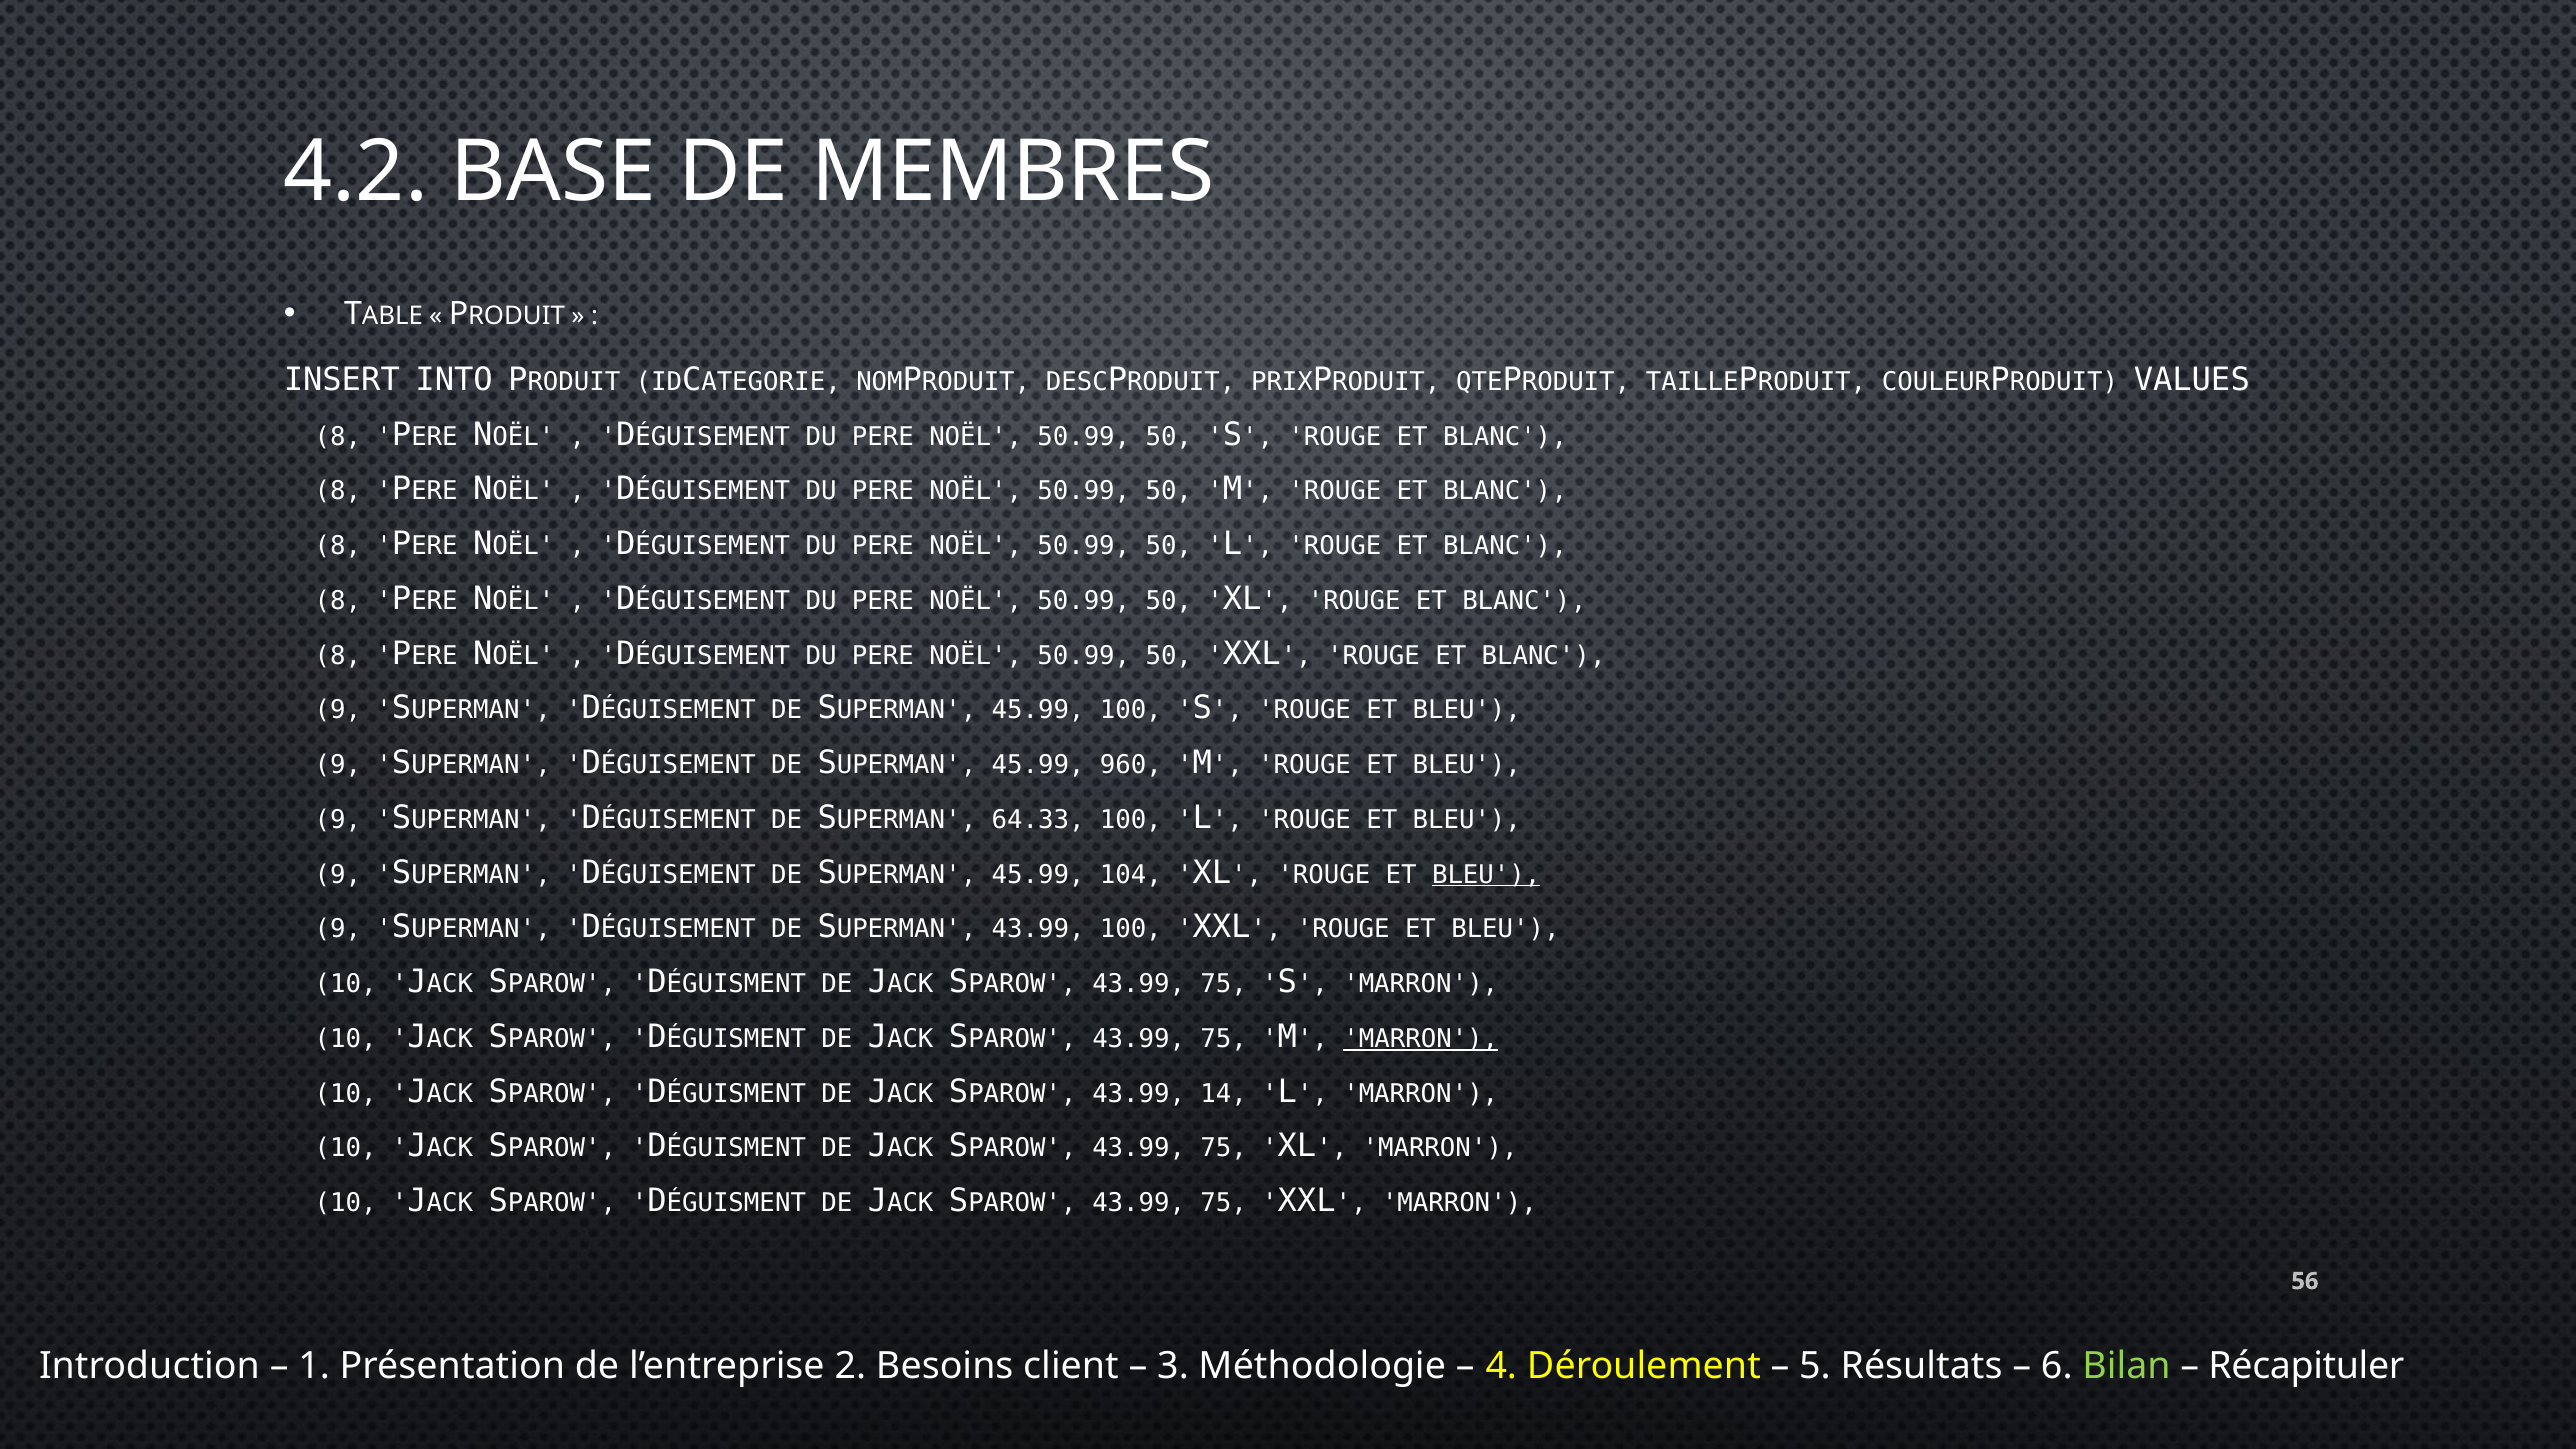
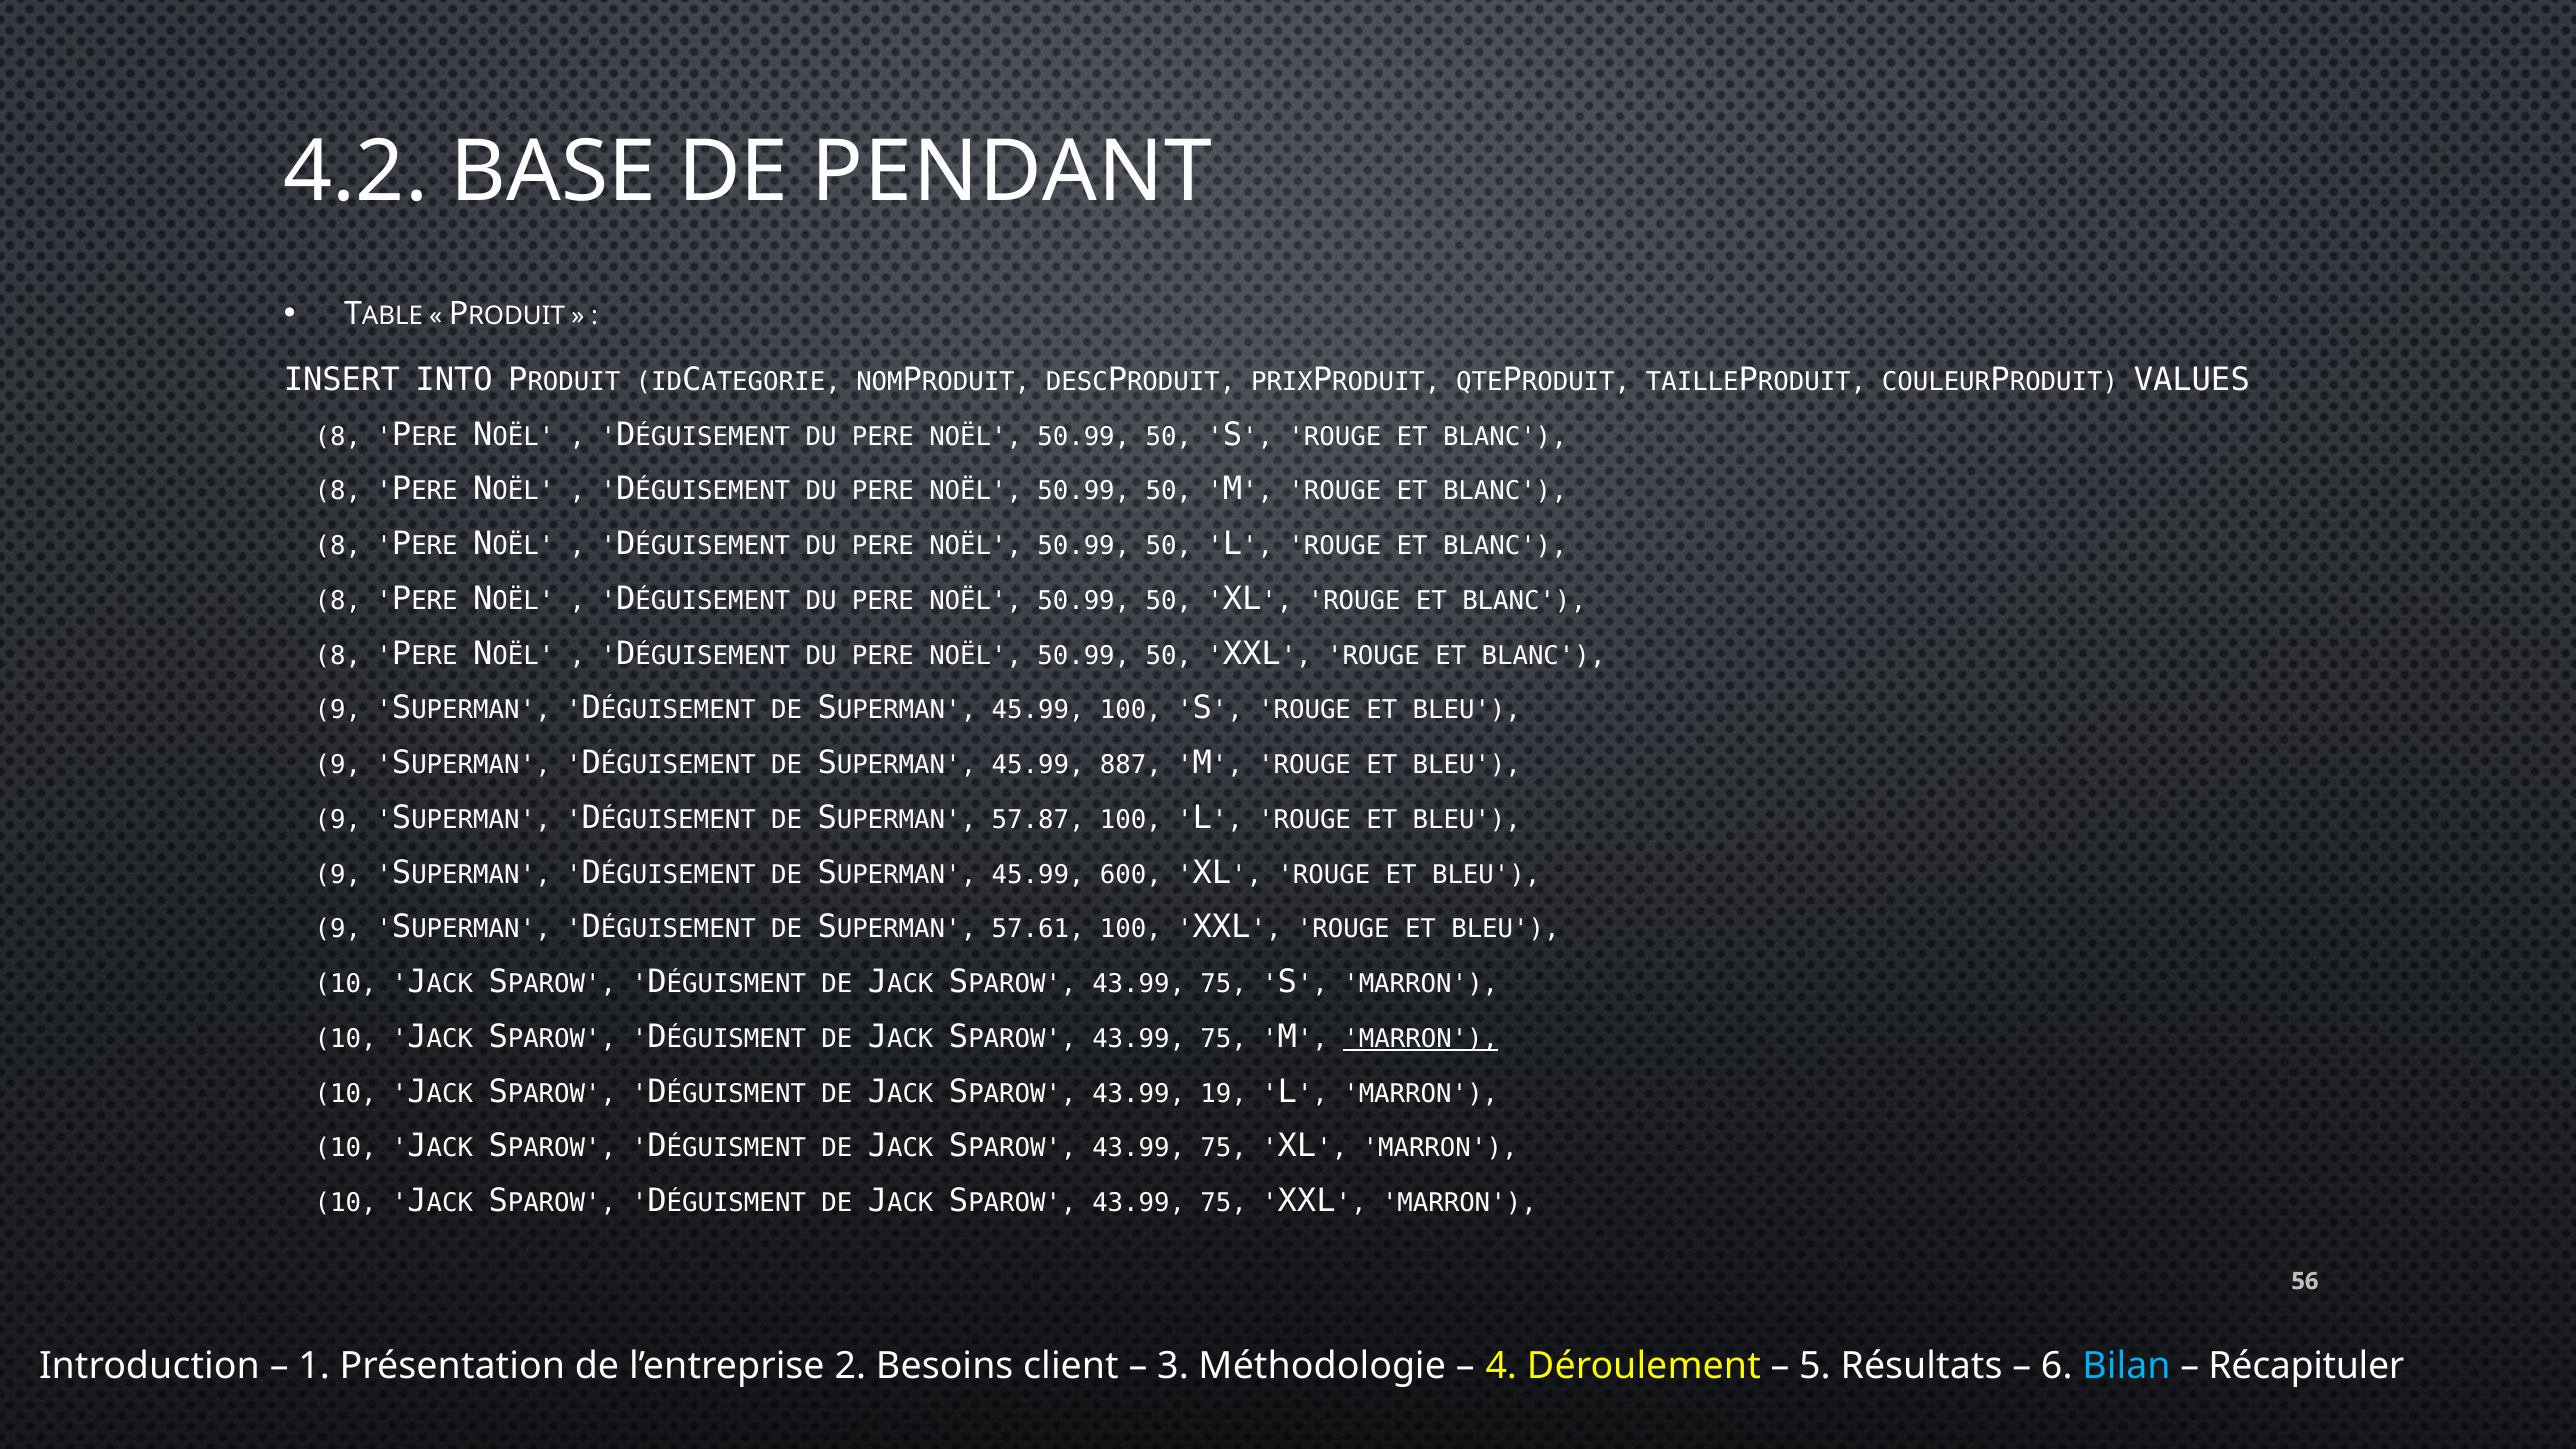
MEMBRES: MEMBRES -> PENDANT (1012, 173)
960: 960 -> 887 (1131, 765)
64.33: 64.33 -> 57.87 (1038, 820)
104: 104 -> 600 (1131, 875)
BLEU underline: present -> none (1486, 875)
SUPERMAN 43.99: 43.99 -> 57.61 (1038, 929)
14: 14 -> 19 (1224, 1094)
Bilan colour: light green -> light blue (2126, 1366)
